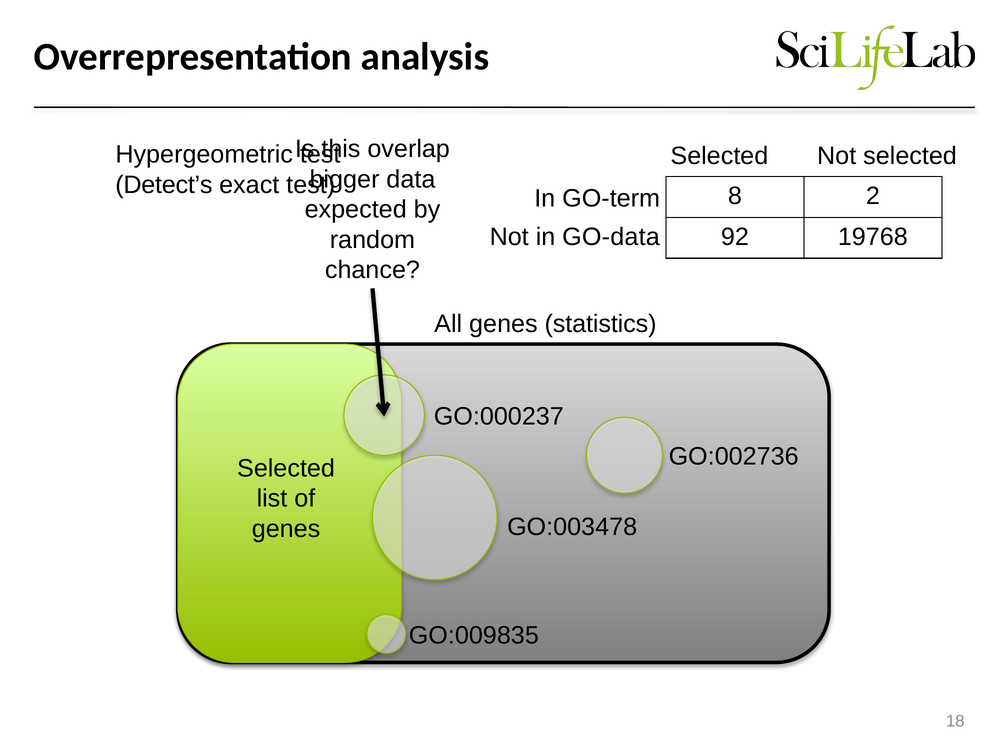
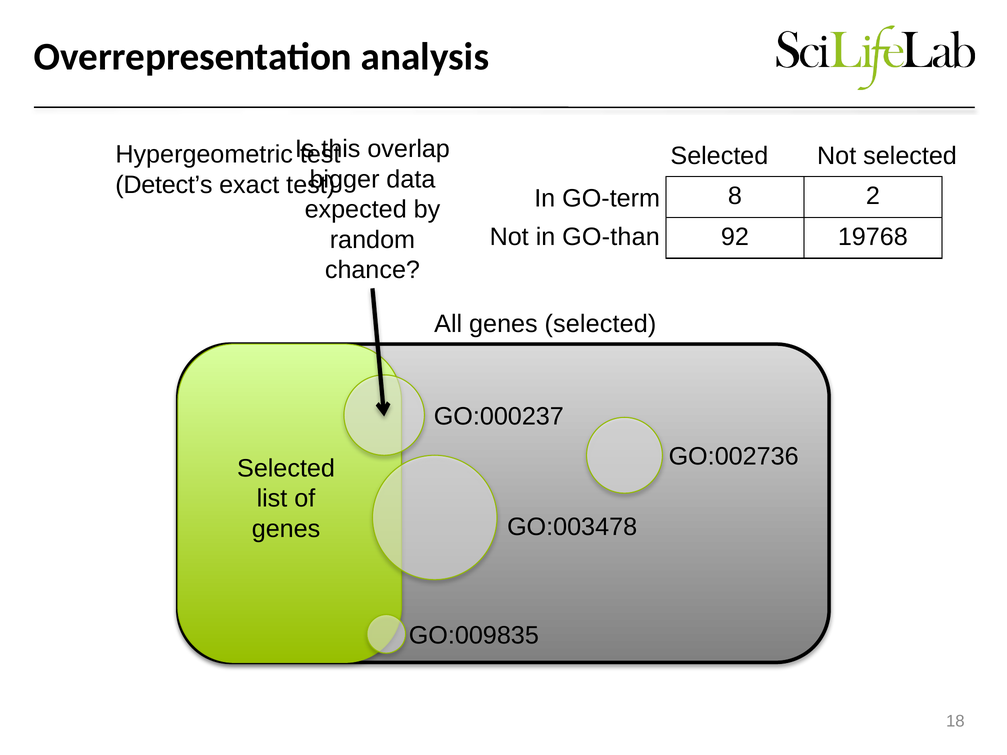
GO-data: GO-data -> GO-than (611, 237)
genes statistics: statistics -> selected (600, 324)
